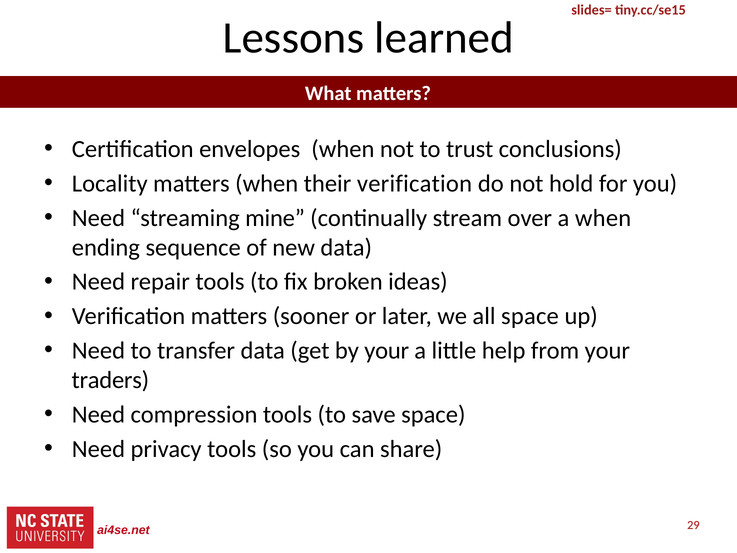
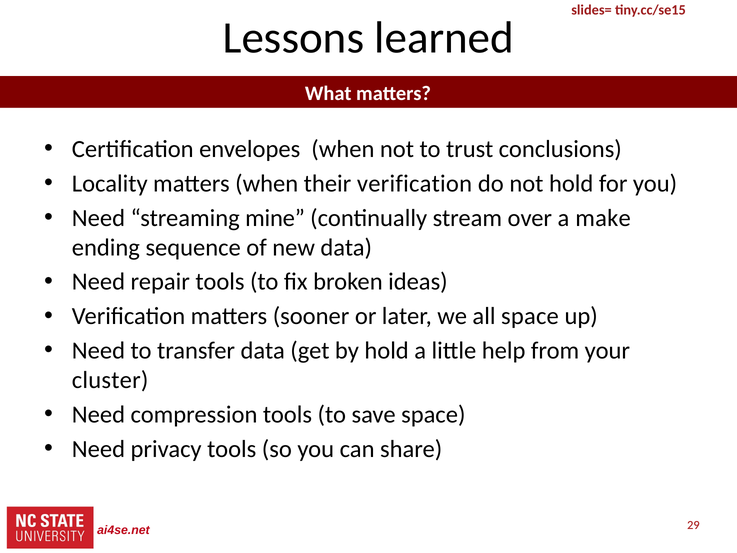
a when: when -> make (603, 218)
by your: your -> hold (387, 351)
traders: traders -> cluster (110, 380)
